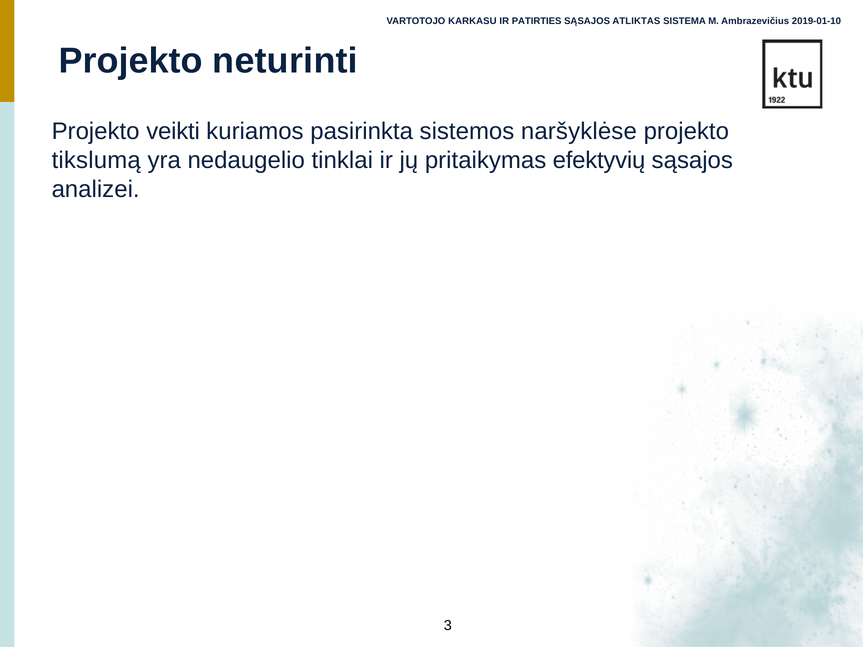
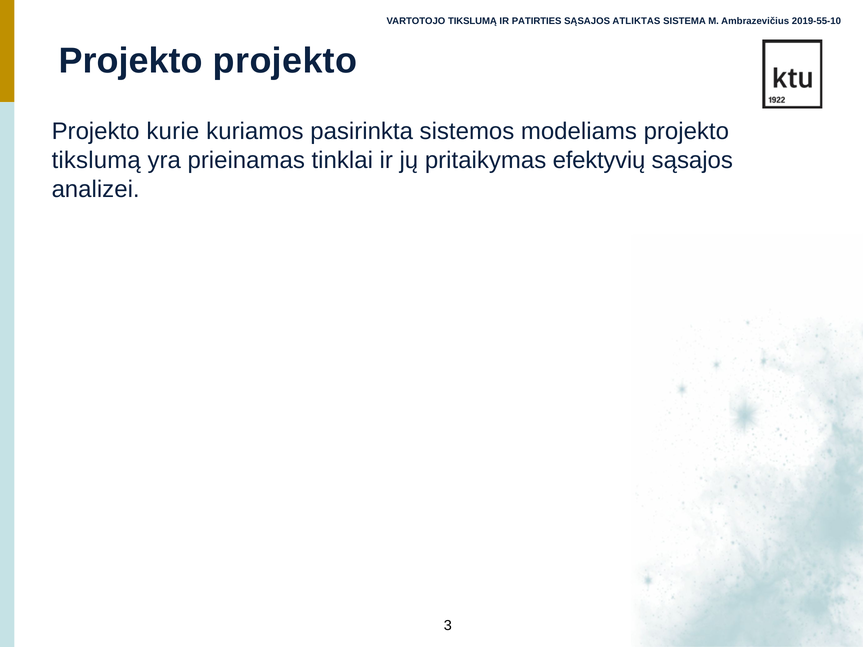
VARTOTOJO KARKASU: KARKASU -> TIKSLUMĄ (472, 21)
2019-01-10: 2019-01-10 -> 2019-55-10 (816, 21)
Projekto neturinti: neturinti -> projekto (285, 61)
veikti: veikti -> kurie (173, 132)
naršyklėse: naršyklėse -> modeliams (579, 132)
nedaugelio: nedaugelio -> prieinamas (246, 160)
